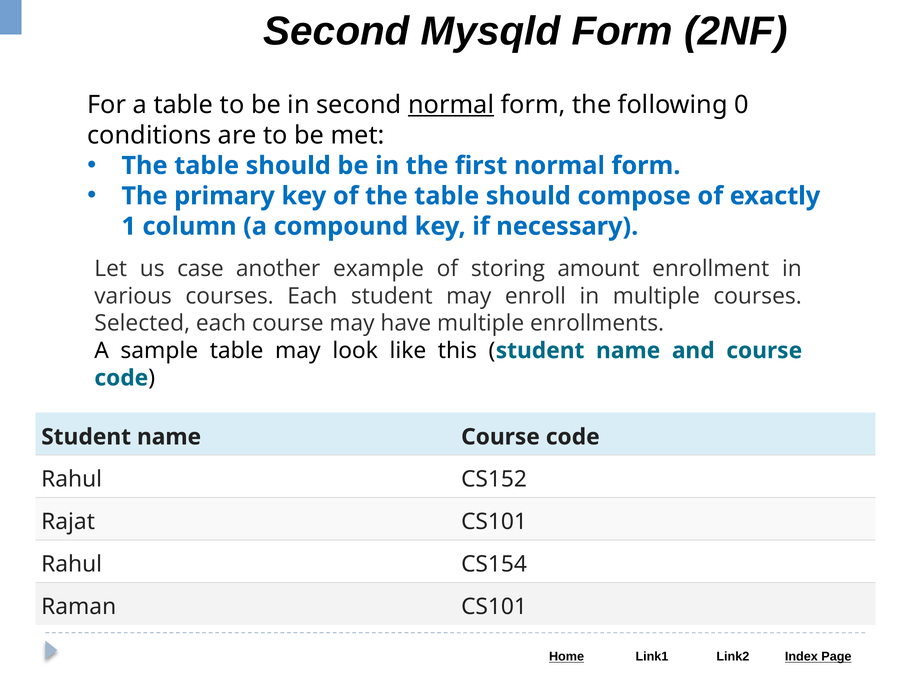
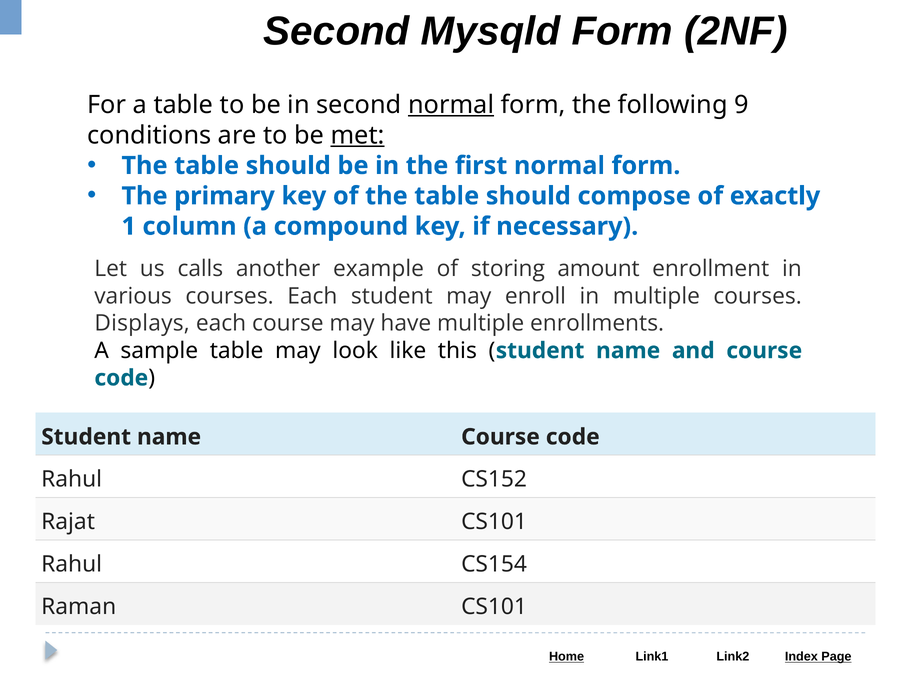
0: 0 -> 9 (742, 105)
met underline: none -> present (358, 135)
case: case -> calls (200, 269)
Selected: Selected -> Displays (142, 323)
